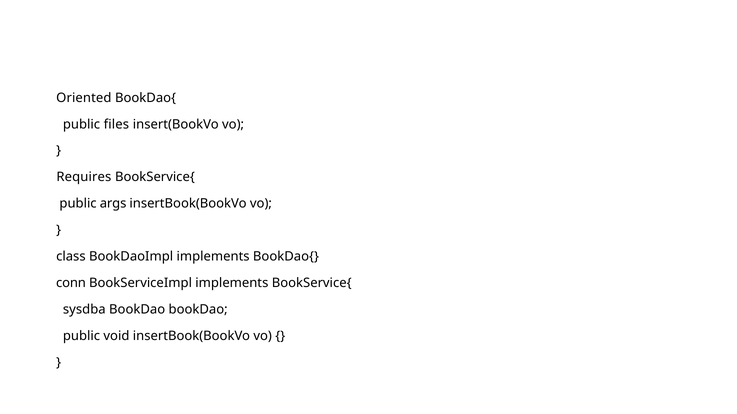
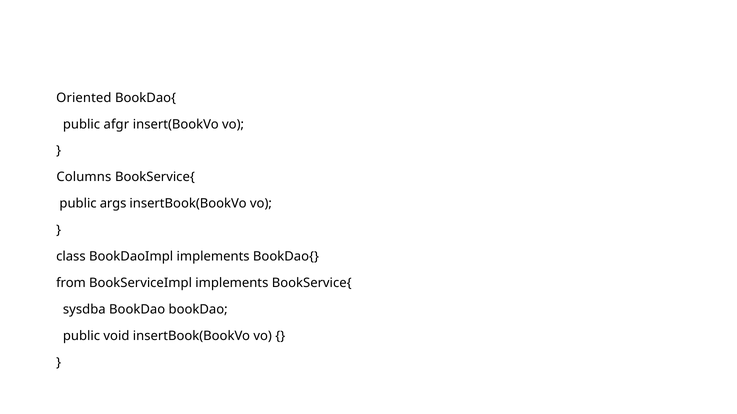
files: files -> afgr (116, 124)
Requires: Requires -> Columns (84, 177)
conn: conn -> from (71, 283)
